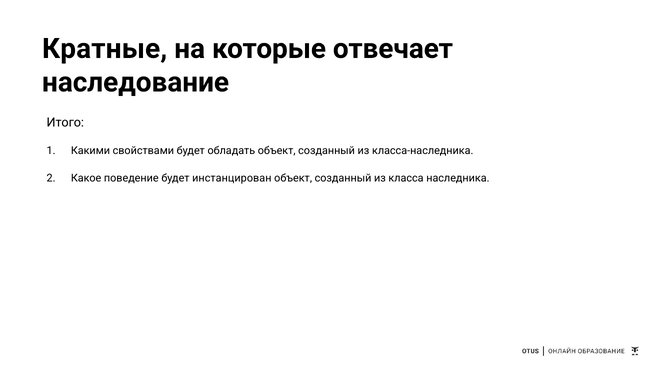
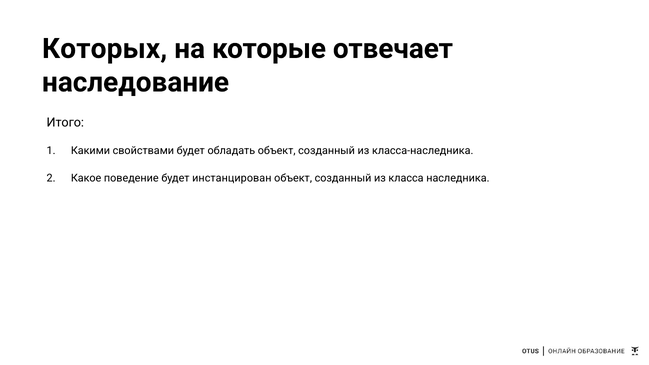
Кратные: Кратные -> Которых (105, 49)
